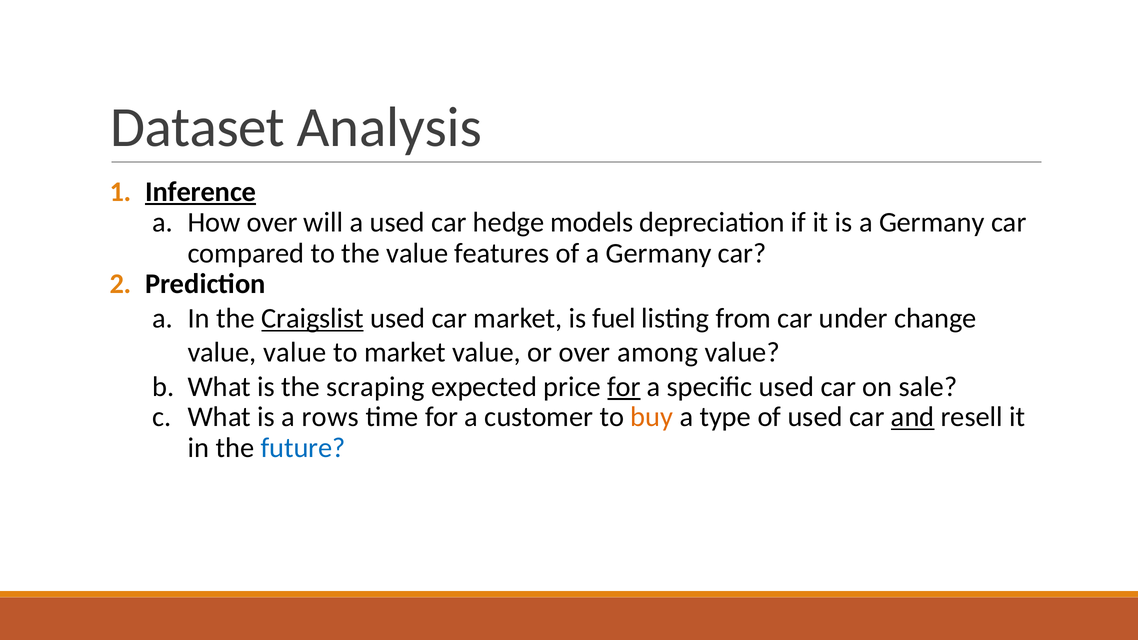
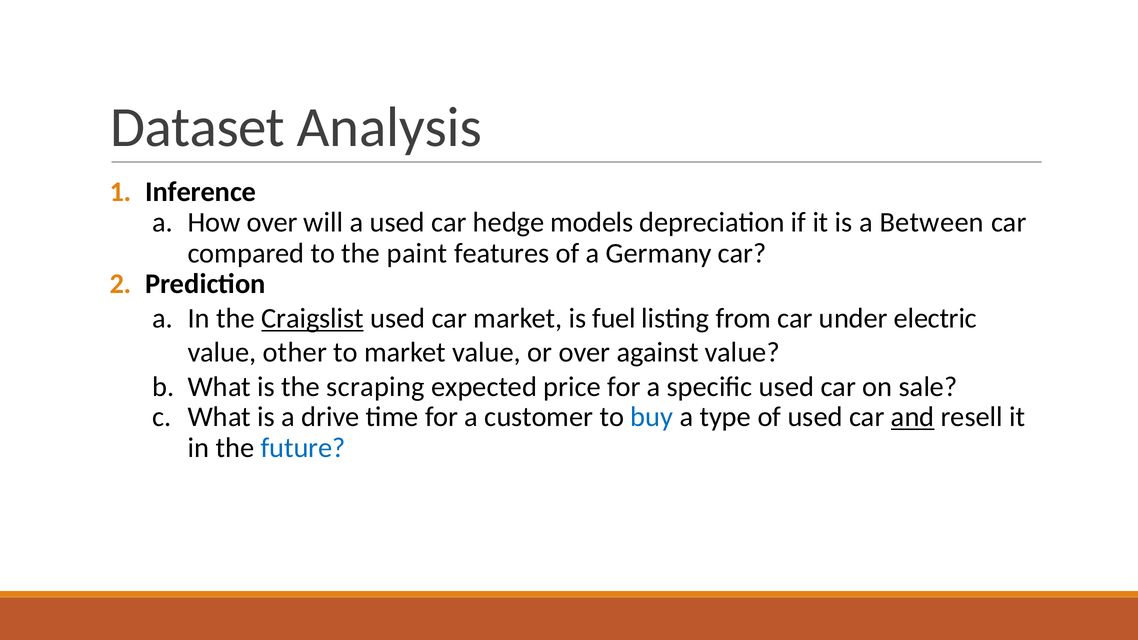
Inference underline: present -> none (201, 192)
is a Germany: Germany -> Between (932, 222)
the value: value -> paint (417, 253)
change: change -> electric (935, 318)
value value: value -> other (295, 353)
among: among -> against (658, 353)
for underline: present -> none (624, 387)
rows: rows -> drive (330, 417)
buy colour: orange -> blue (652, 417)
